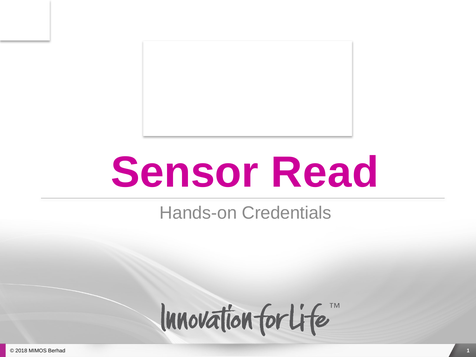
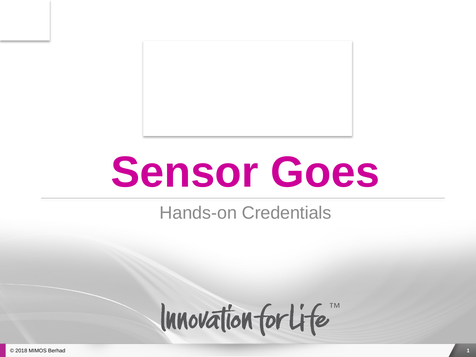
Read: Read -> Goes (325, 172)
